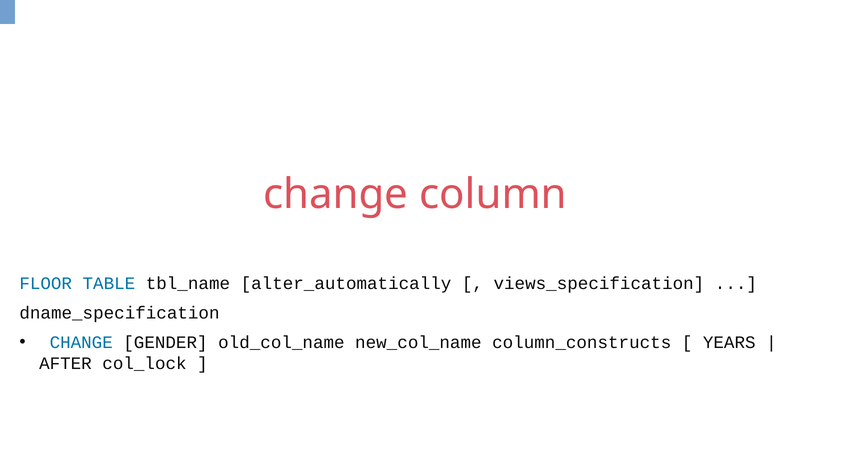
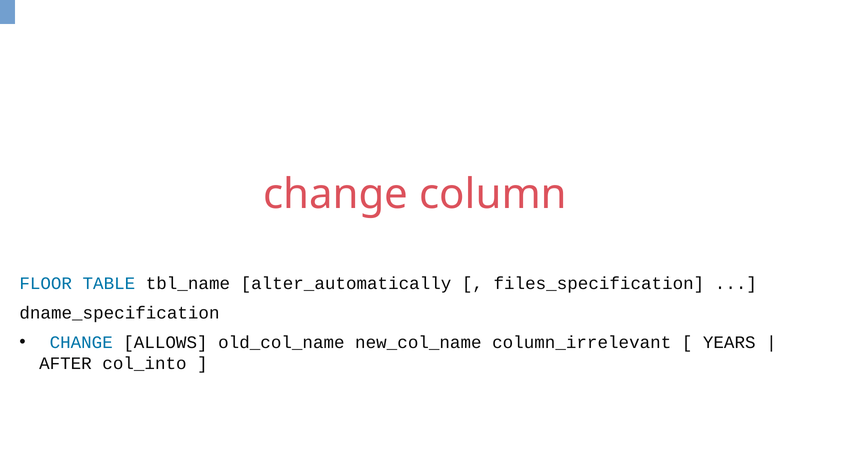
views_specification: views_specification -> files_specification (599, 284)
GENDER: GENDER -> ALLOWS (165, 342)
column_constructs: column_constructs -> column_irrelevant (582, 342)
col_lock: col_lock -> col_into (144, 363)
